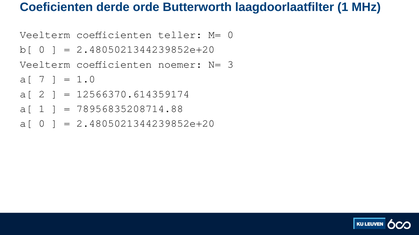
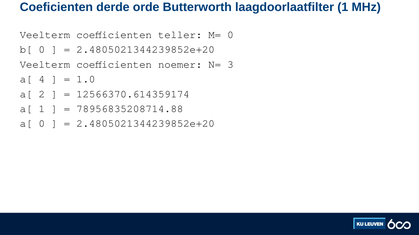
7: 7 -> 4 (42, 79)
